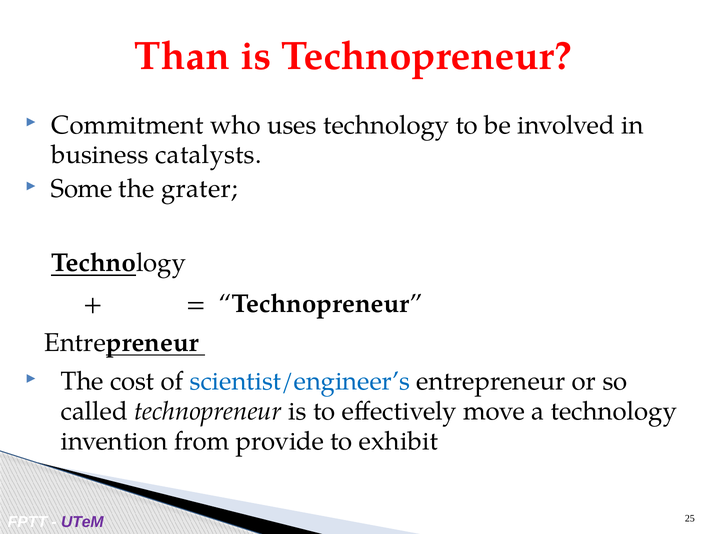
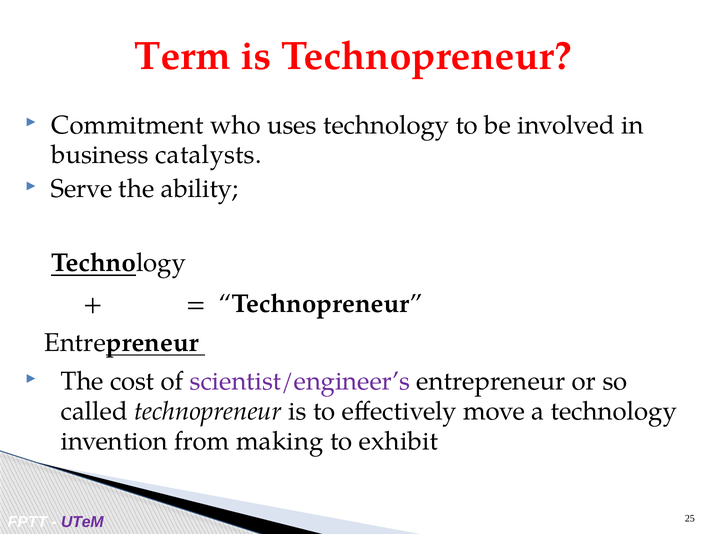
Than: Than -> Term (183, 56)
Some: Some -> Serve (82, 189)
grater: grater -> ability (200, 189)
scientist/engineer’s colour: blue -> purple (300, 381)
provide: provide -> making (280, 441)
